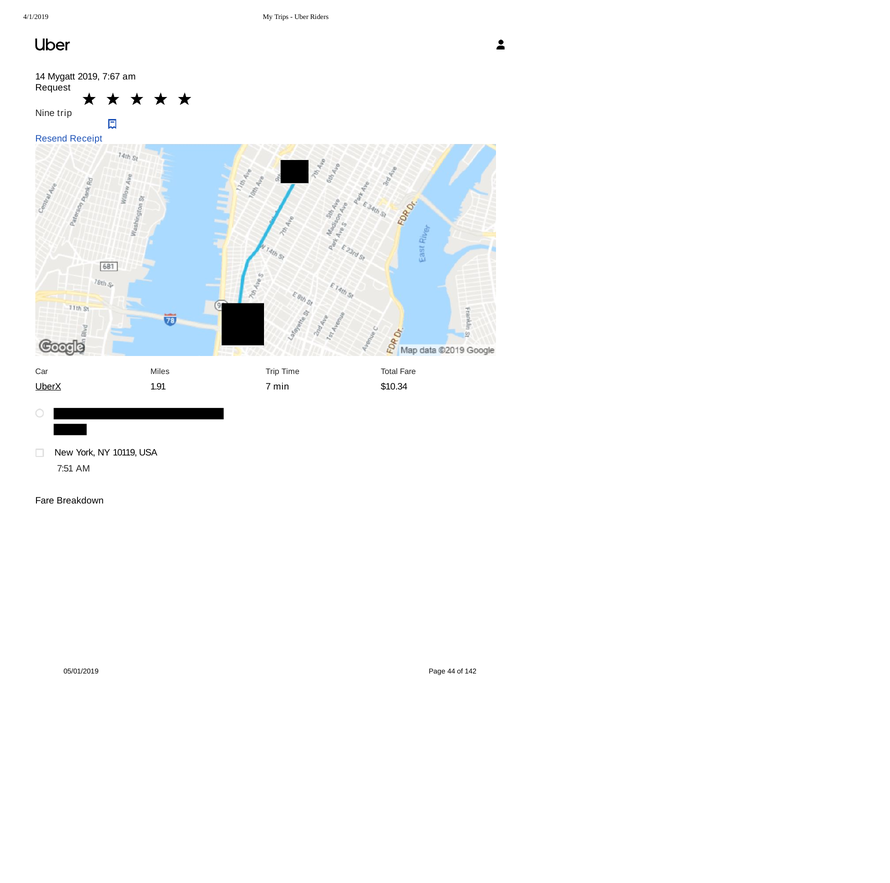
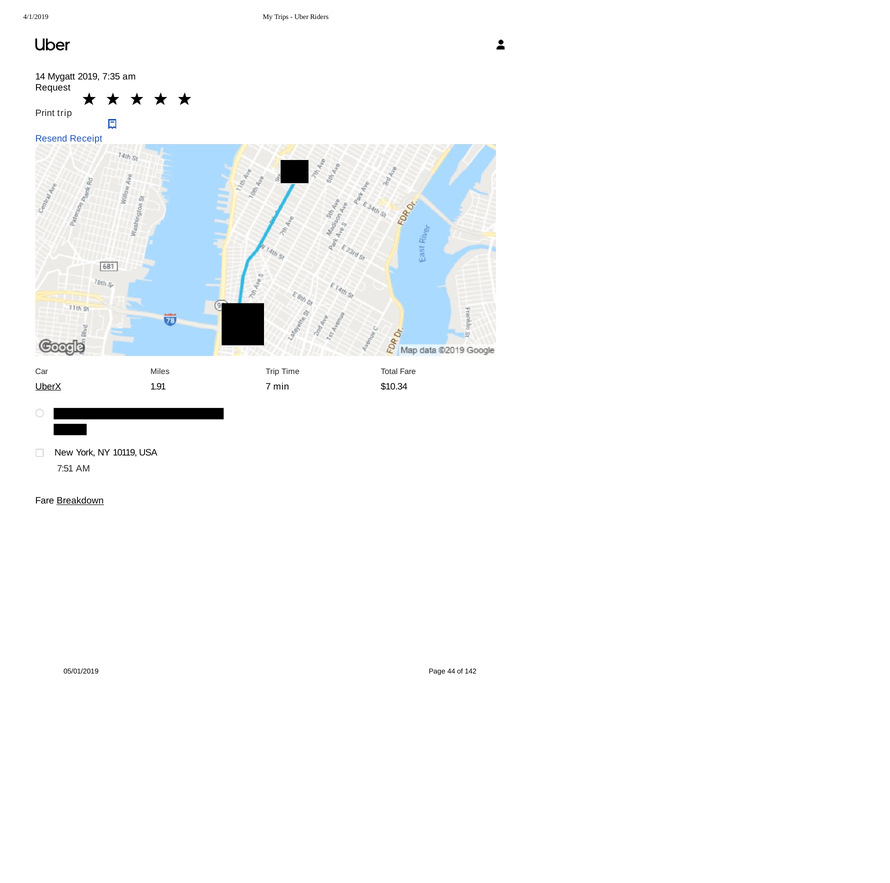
7:67: 7:67 -> 7:35 (111, 77)
Nine: Nine -> Print (45, 113)
Breakdown underline: none -> present (80, 501)
